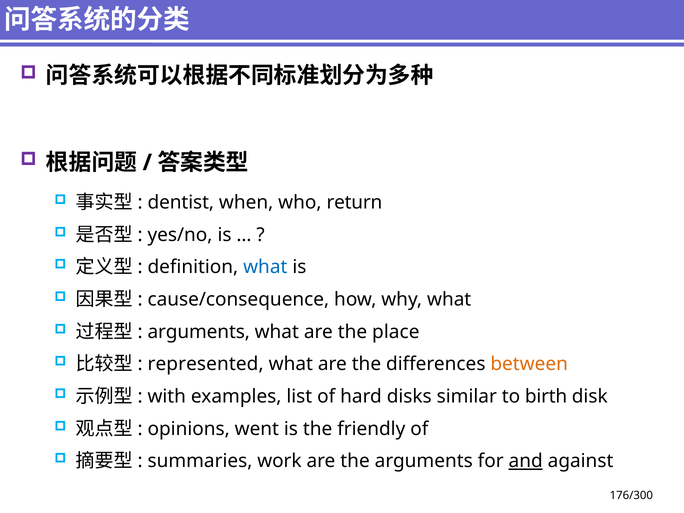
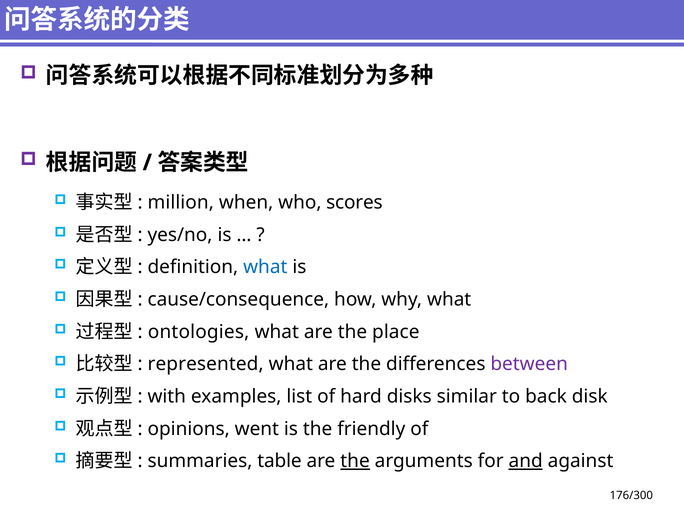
dentist: dentist -> million (181, 203)
return: return -> scores (354, 203)
arguments: arguments -> ontologies (199, 332)
between colour: orange -> purple (529, 364)
birth: birth -> back (546, 396)
work: work -> table (279, 461)
the underline: none -> present (355, 461)
